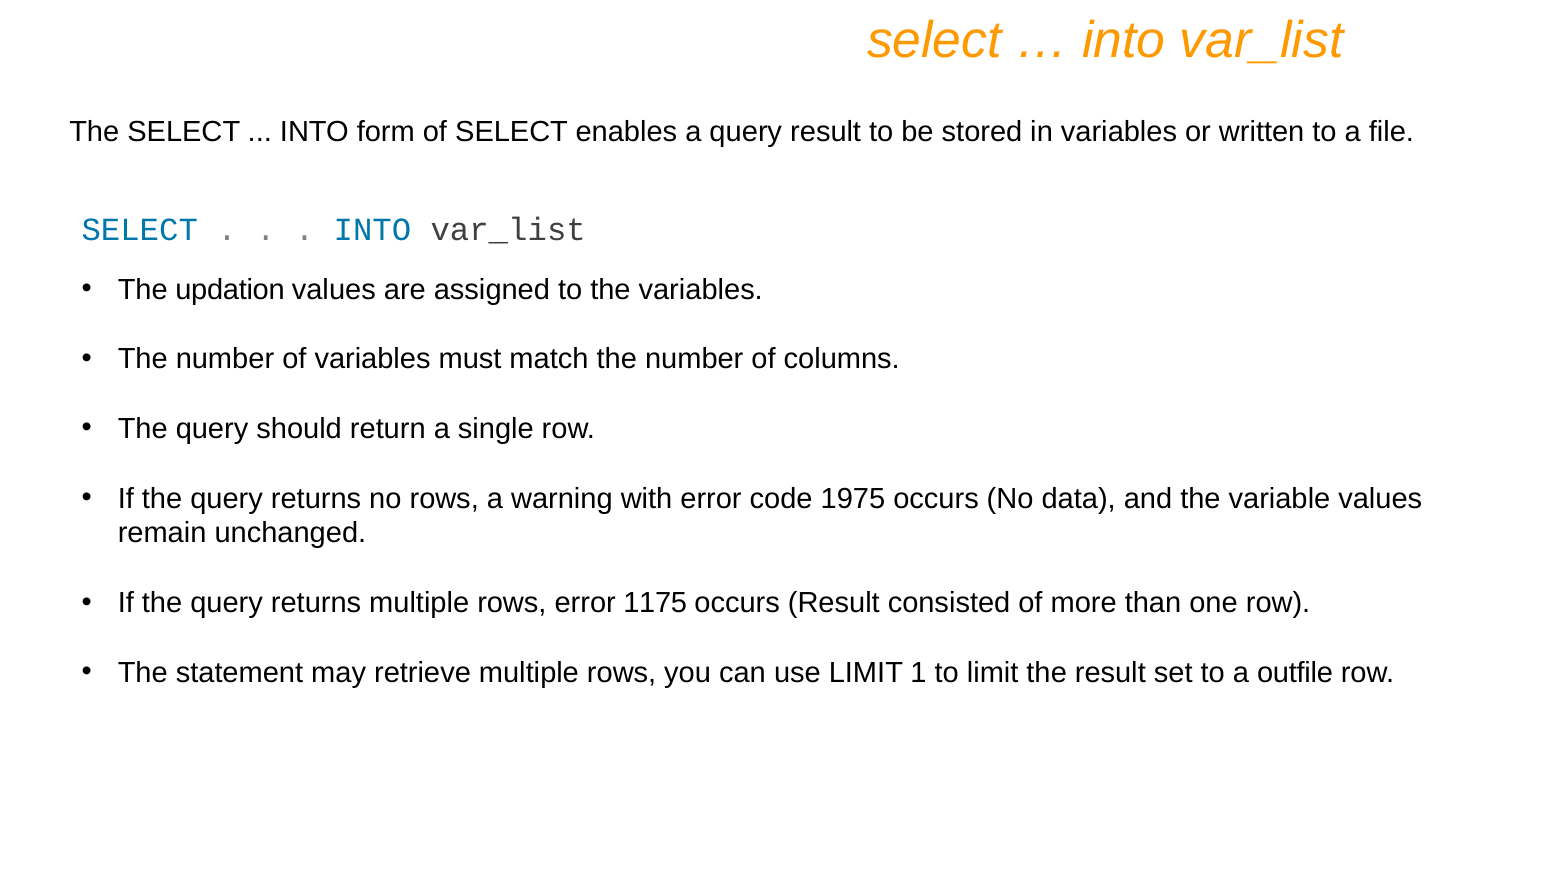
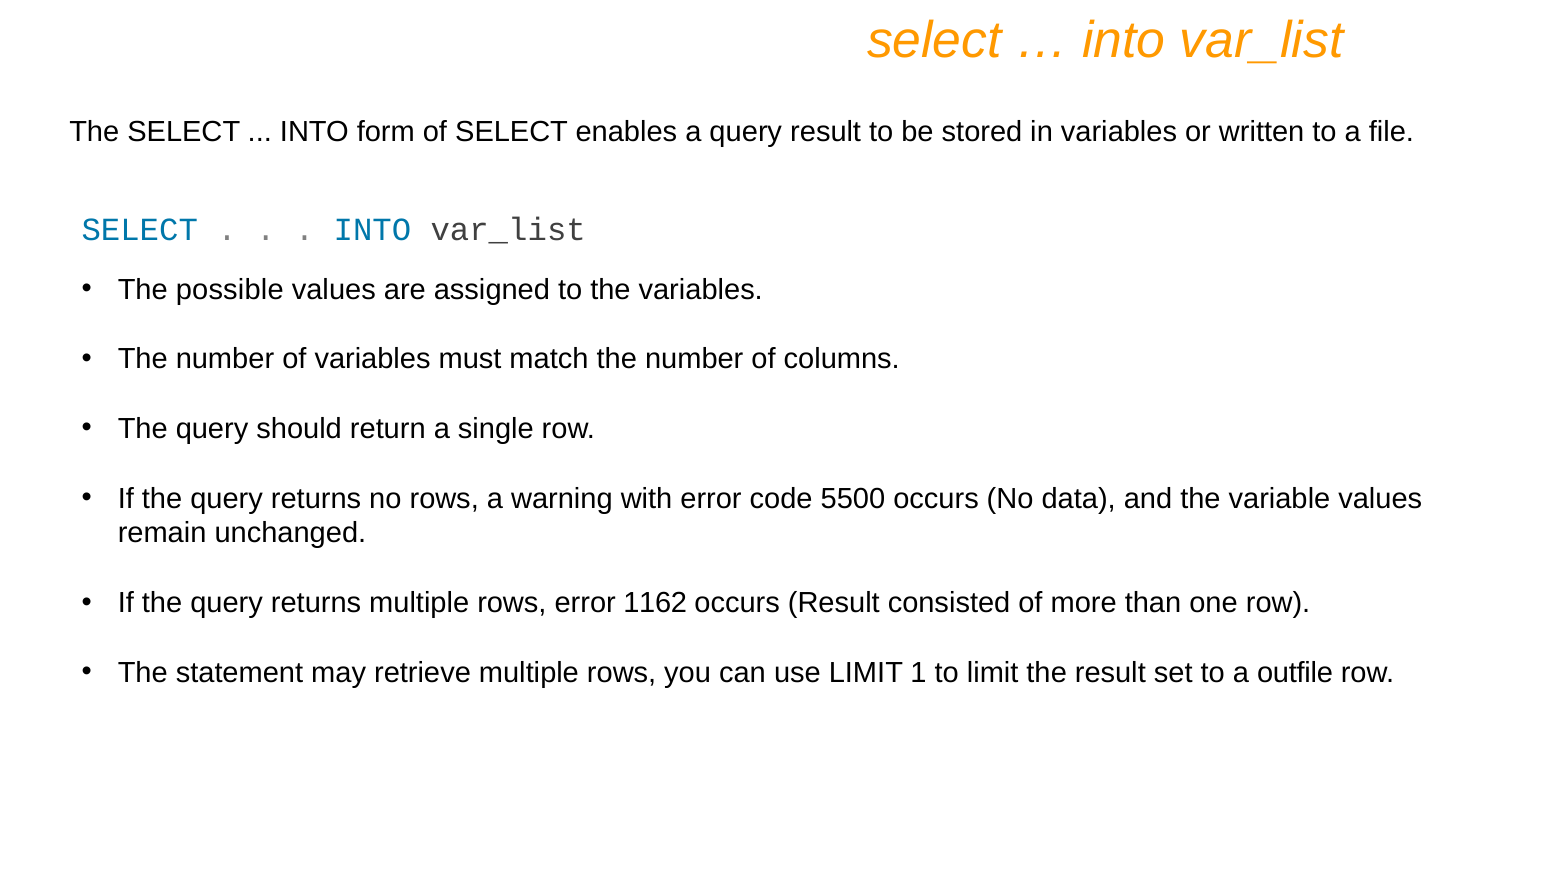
updation: updation -> possible (230, 290)
1975: 1975 -> 5500 (853, 499)
1175: 1175 -> 1162 (655, 603)
